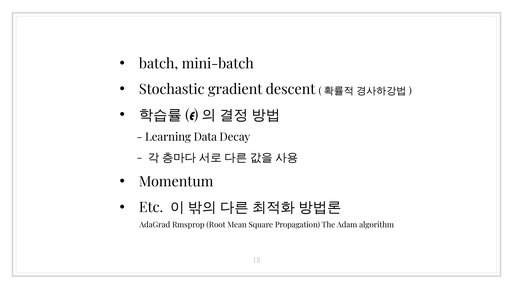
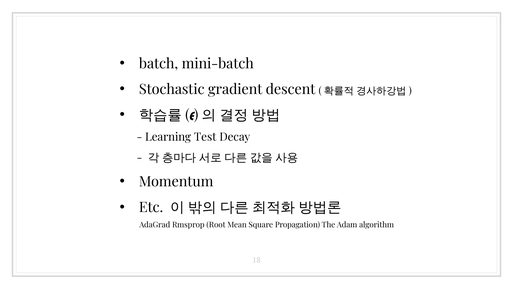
Data: Data -> Test (205, 137)
